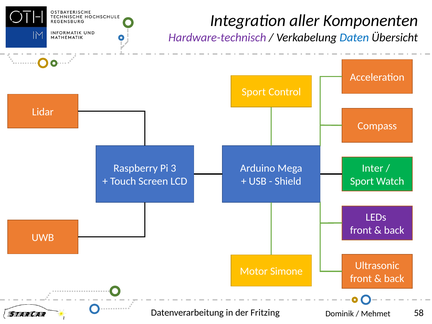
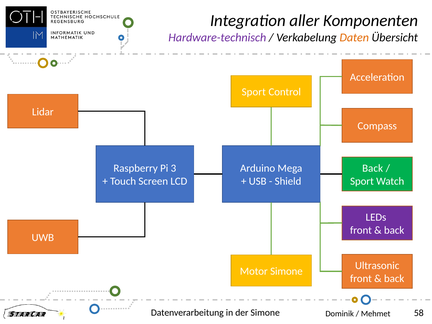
Daten colour: blue -> orange (354, 38)
Inter: Inter -> Back (373, 168)
der Fritzing: Fritzing -> Simone (265, 313)
